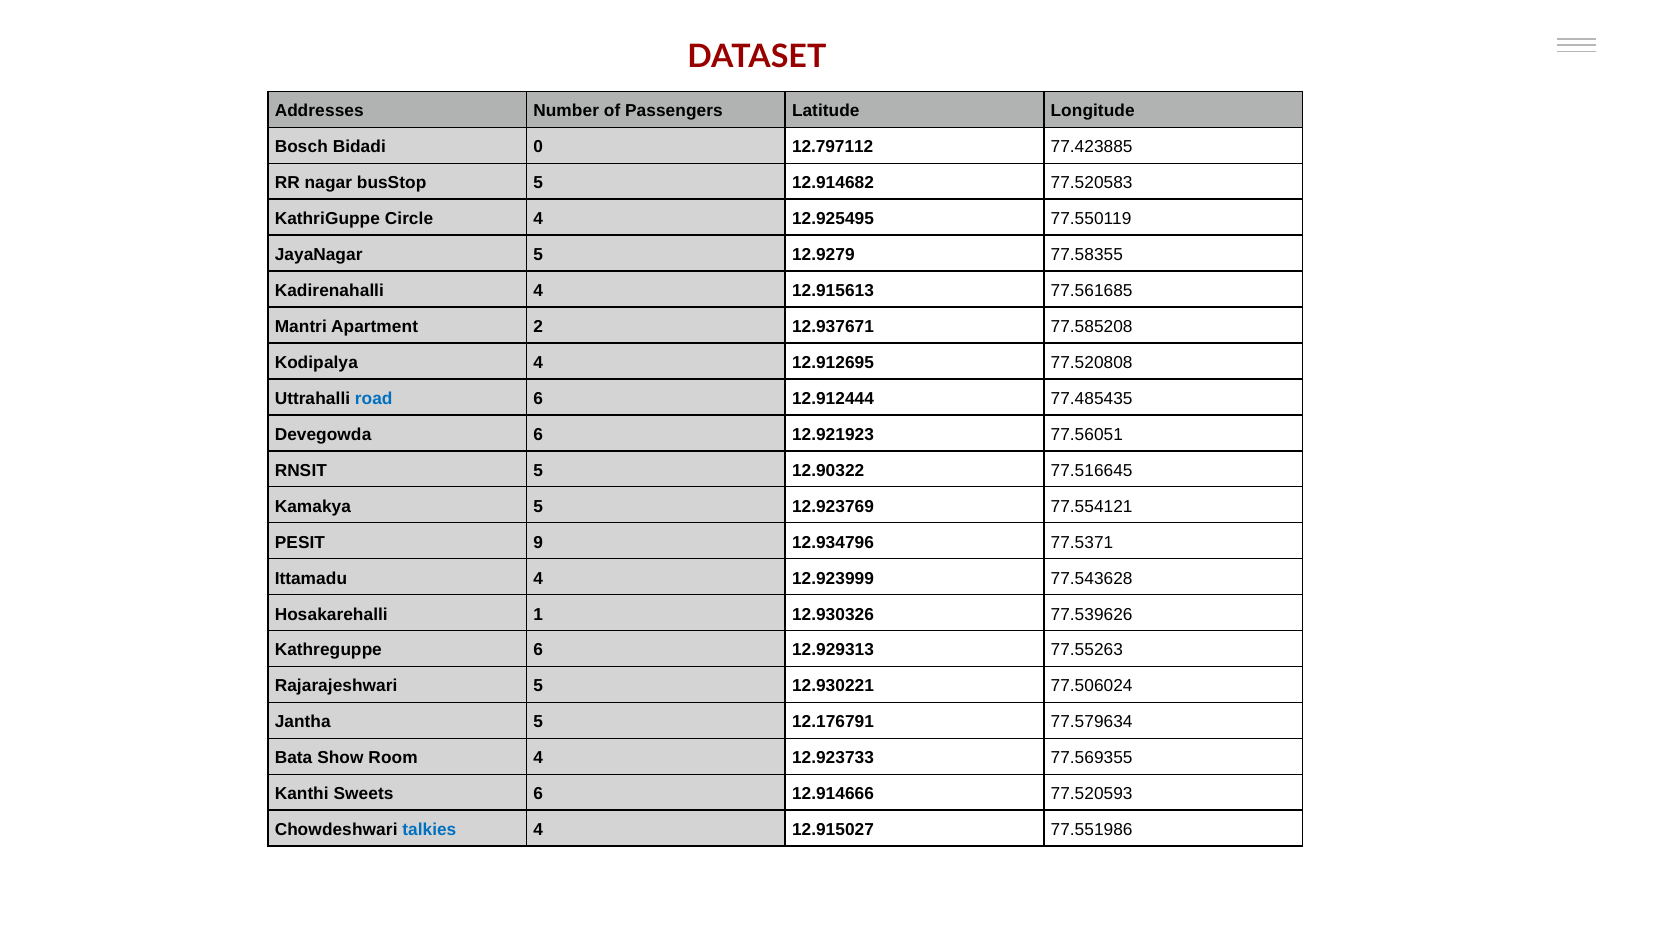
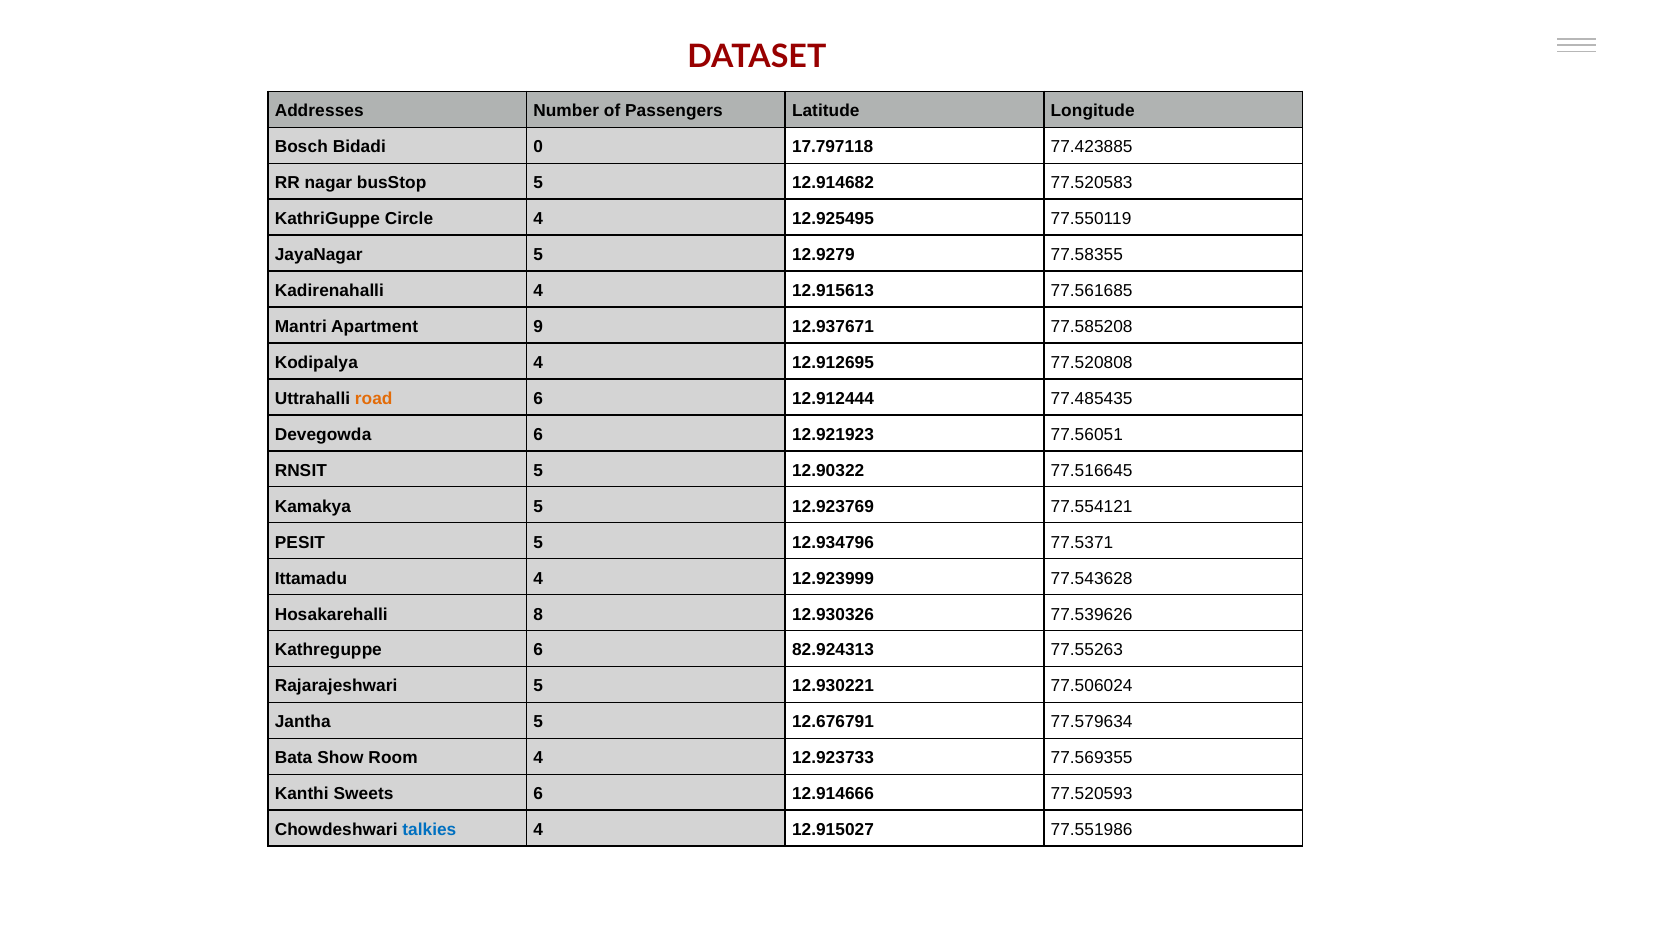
12.797112: 12.797112 -> 17.797118 (833, 147)
2: 2 -> 9 (538, 327)
road colour: blue -> orange (374, 398)
PESIT 9: 9 -> 5 (538, 542)
1: 1 -> 8 (538, 614)
12.929313: 12.929313 -> 82.924313 (833, 650)
12.176791: 12.176791 -> 12.676791 (833, 722)
